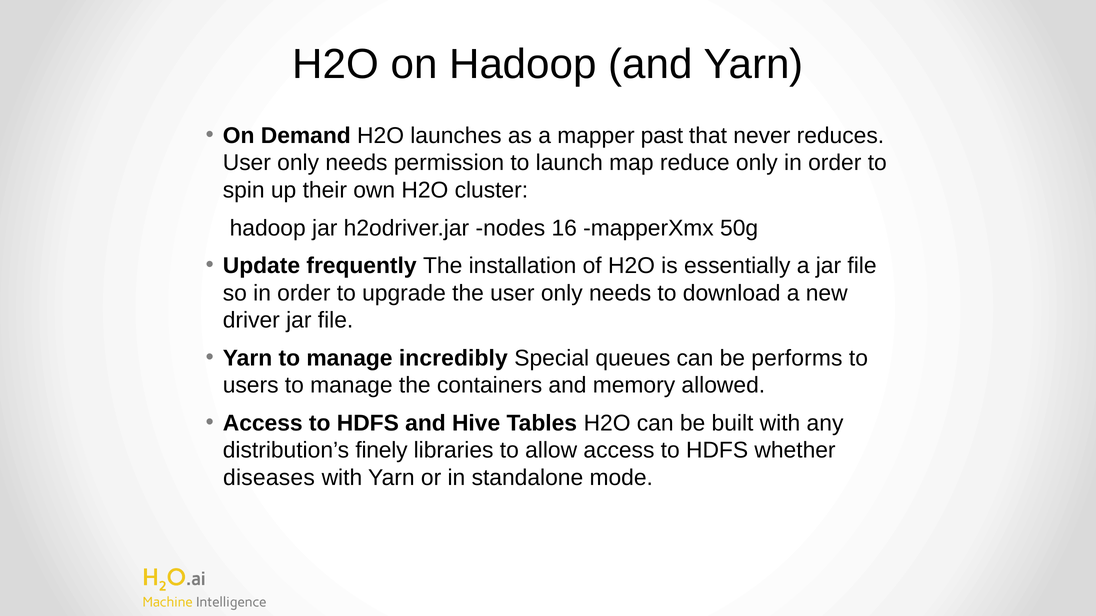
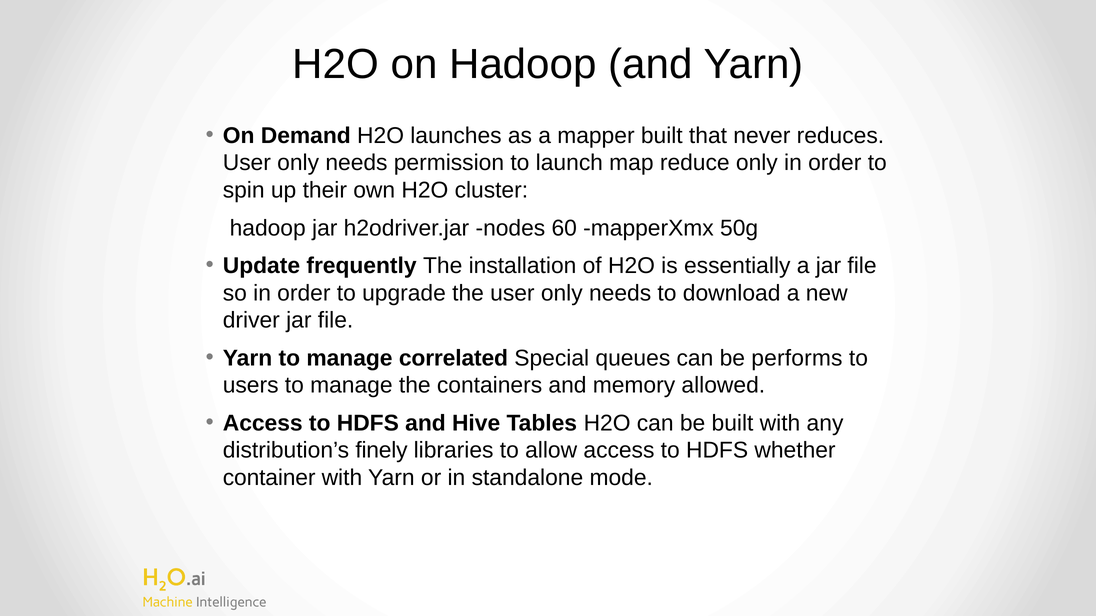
mapper past: past -> built (662, 136)
16: 16 -> 60 (564, 228)
incredibly: incredibly -> correlated (453, 358)
diseases: diseases -> container (269, 478)
